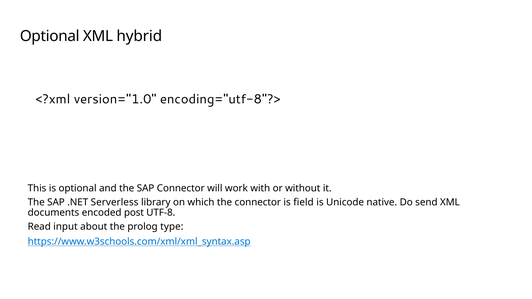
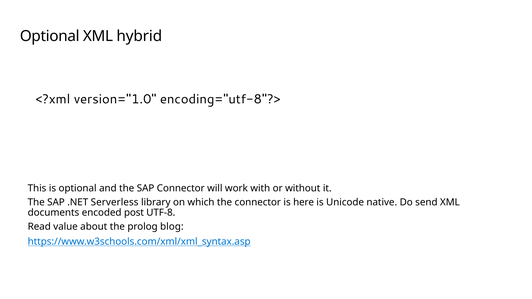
field: field -> here (304, 202)
input: input -> value (66, 227)
type: type -> blog (172, 227)
